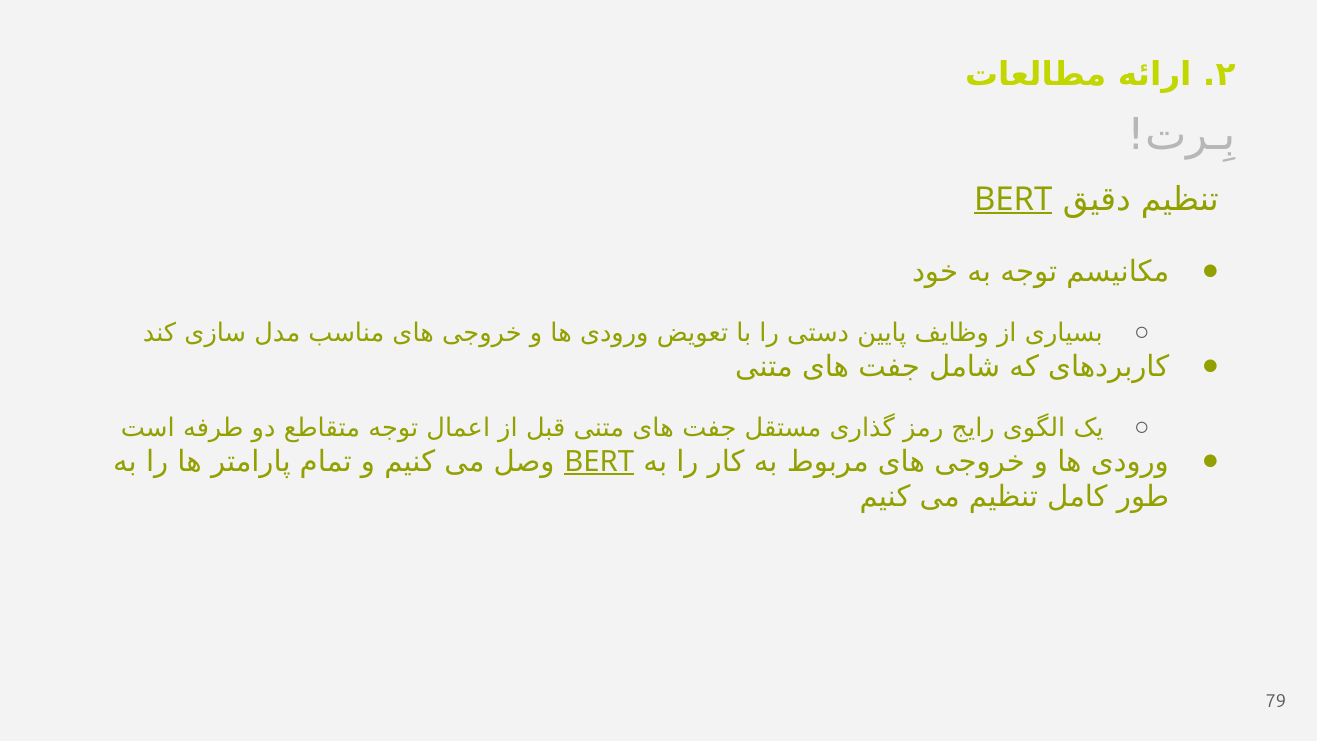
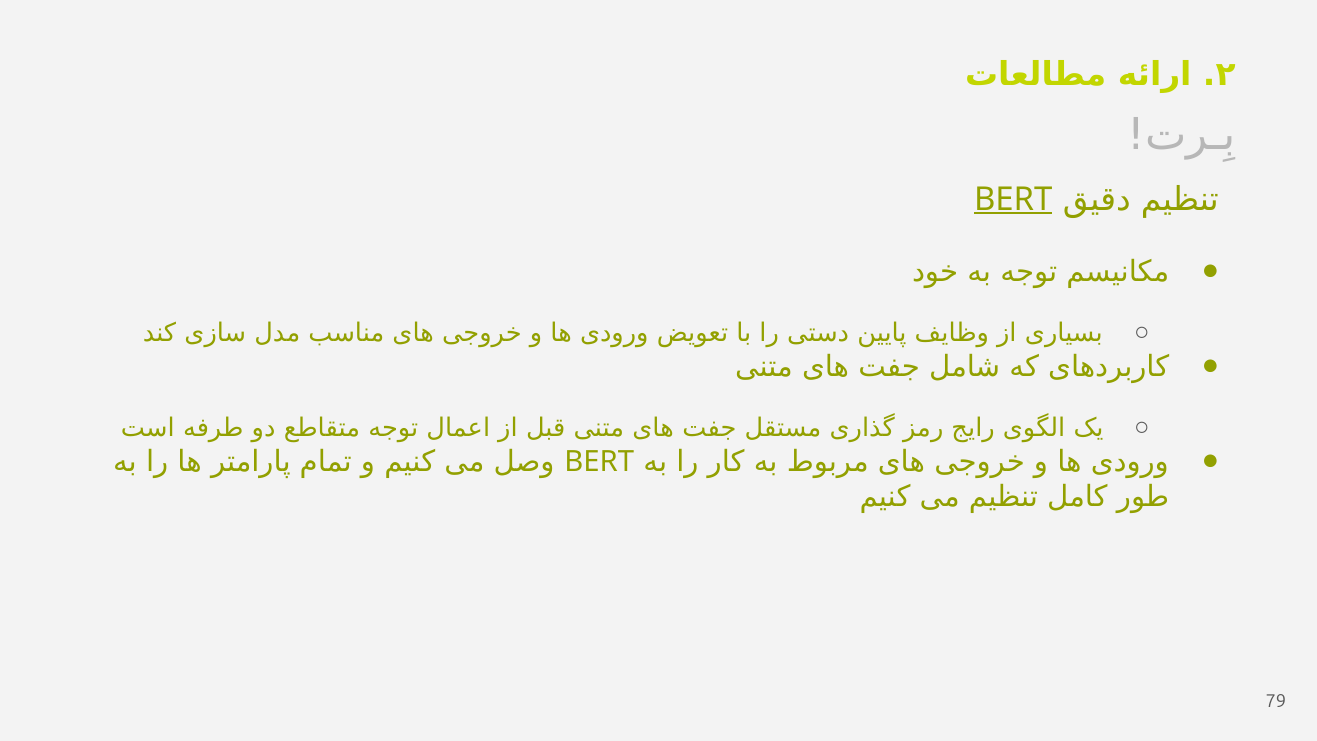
BERT underline: present -> none (599, 462)
